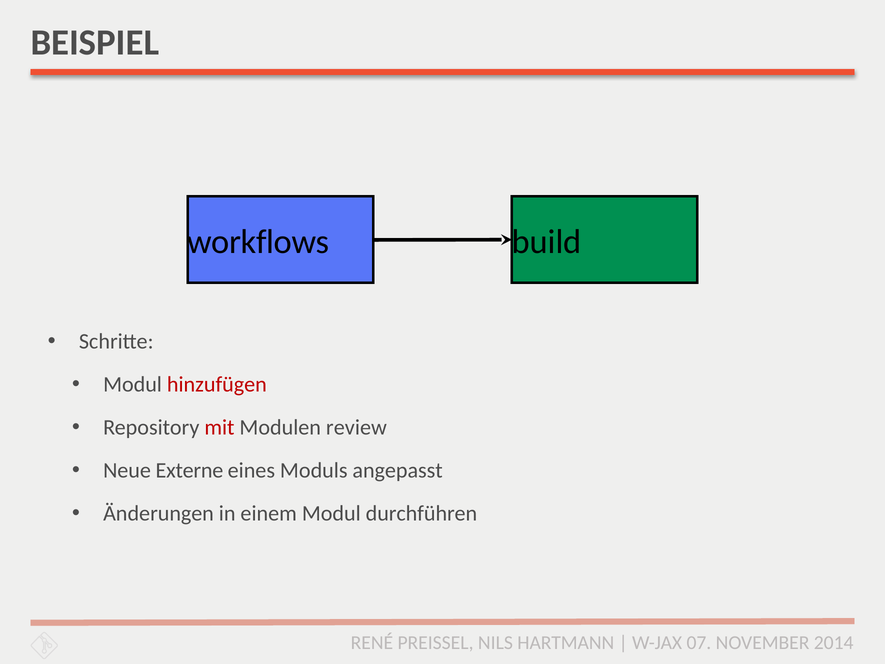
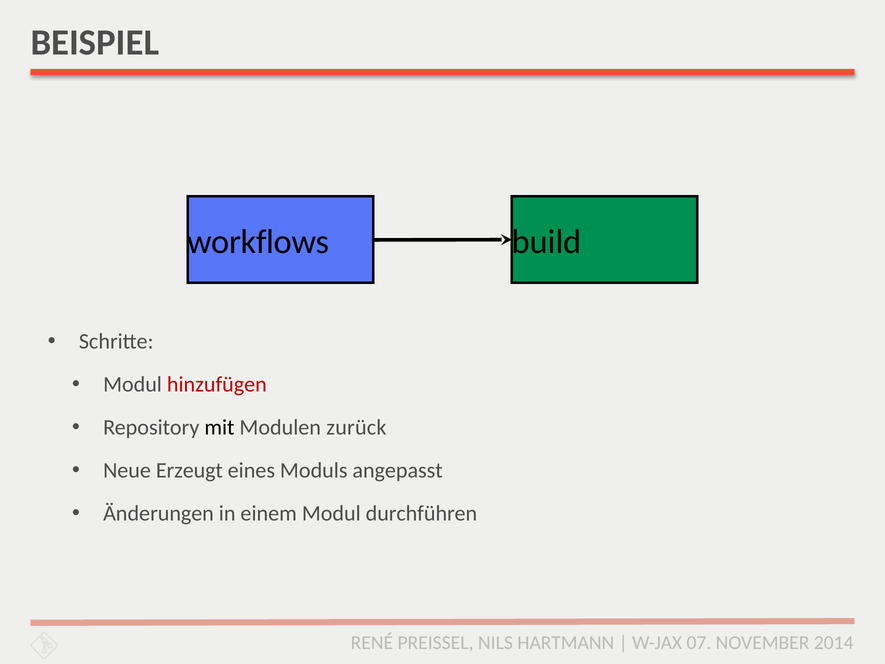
mit colour: red -> black (219, 427)
review: review -> zurück (356, 427)
Externe: Externe -> Erzeugt (189, 470)
